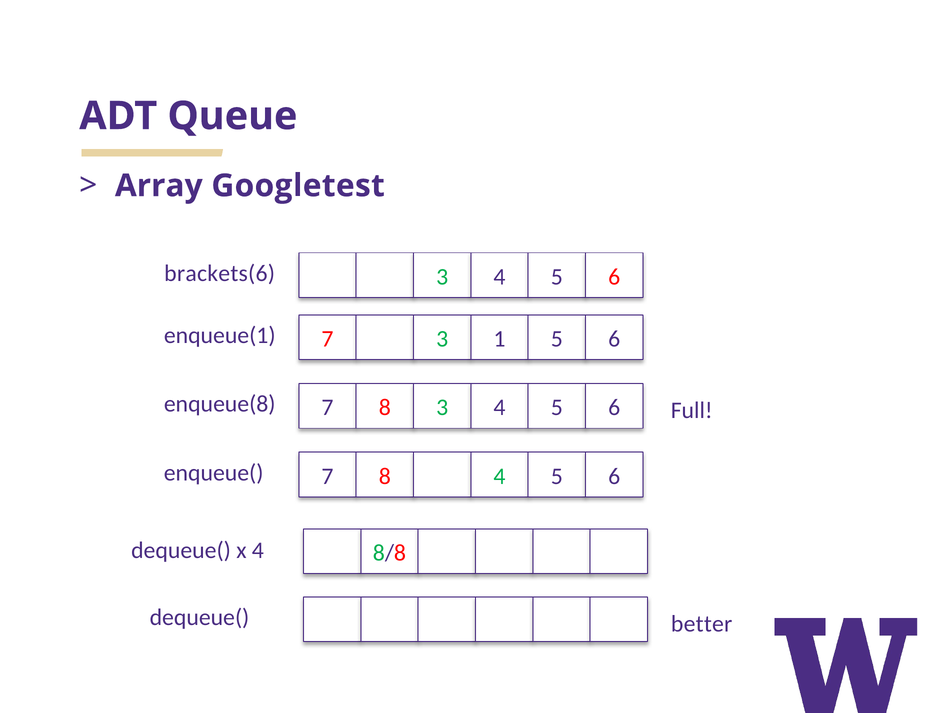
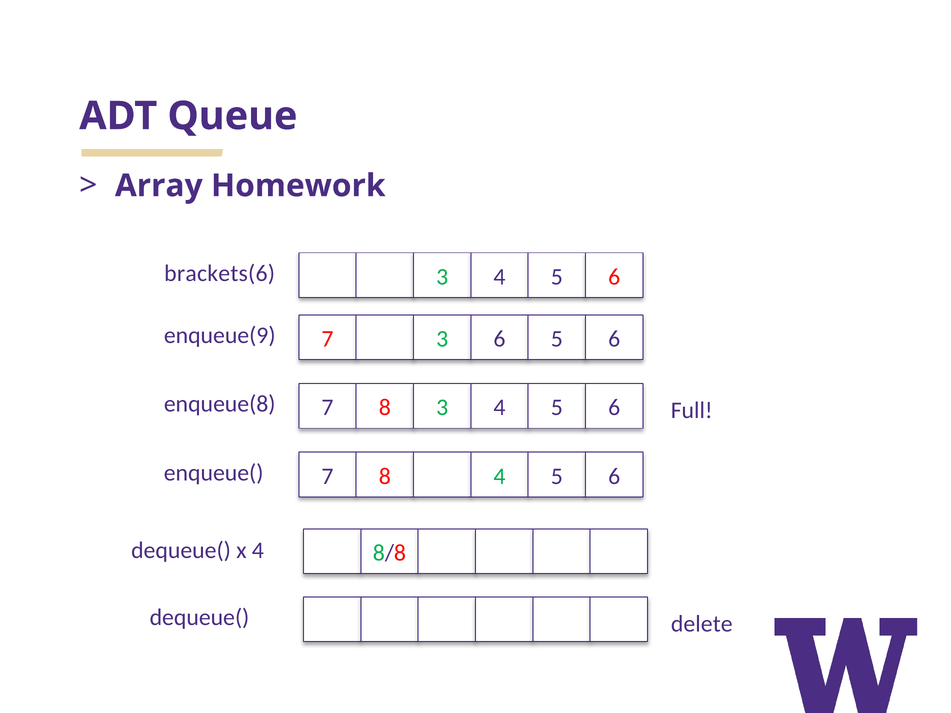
Googletest: Googletest -> Homework (298, 186)
enqueue(1: enqueue(1 -> enqueue(9 (220, 336)
3 1: 1 -> 6 (499, 339)
better: better -> delete (702, 624)
